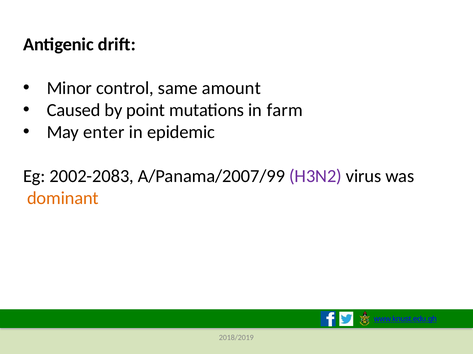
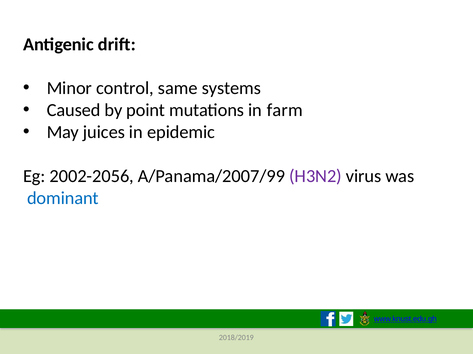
amount: amount -> systems (231, 88)
enter: enter -> juices (104, 133)
2002-2083: 2002-2083 -> 2002-2056 (92, 176)
dominant colour: orange -> blue (63, 198)
